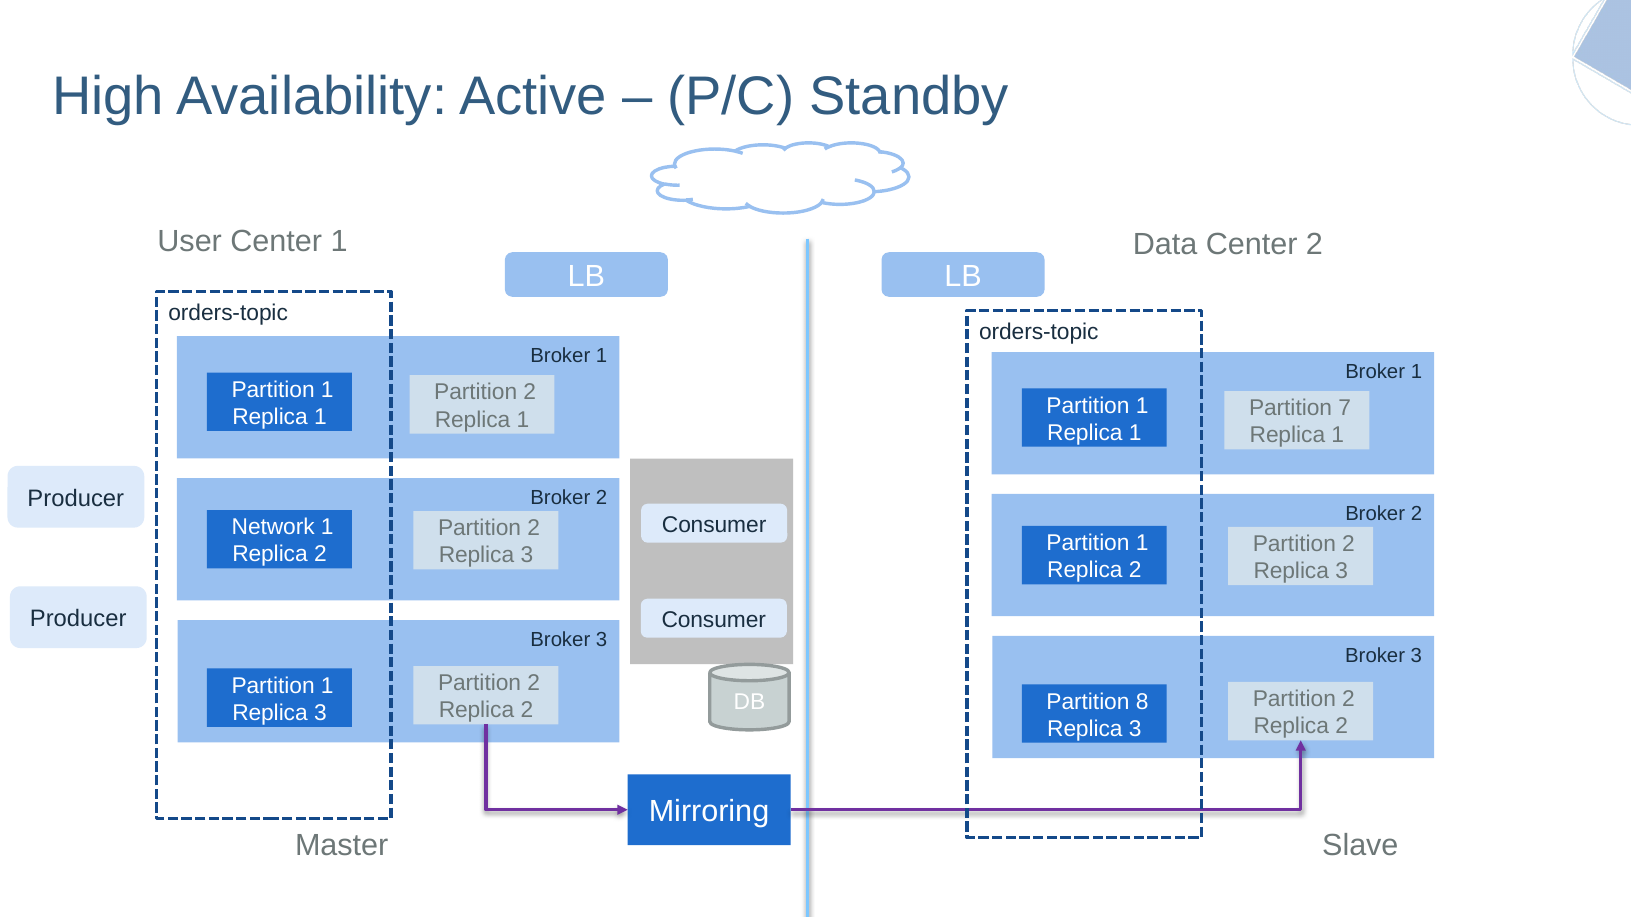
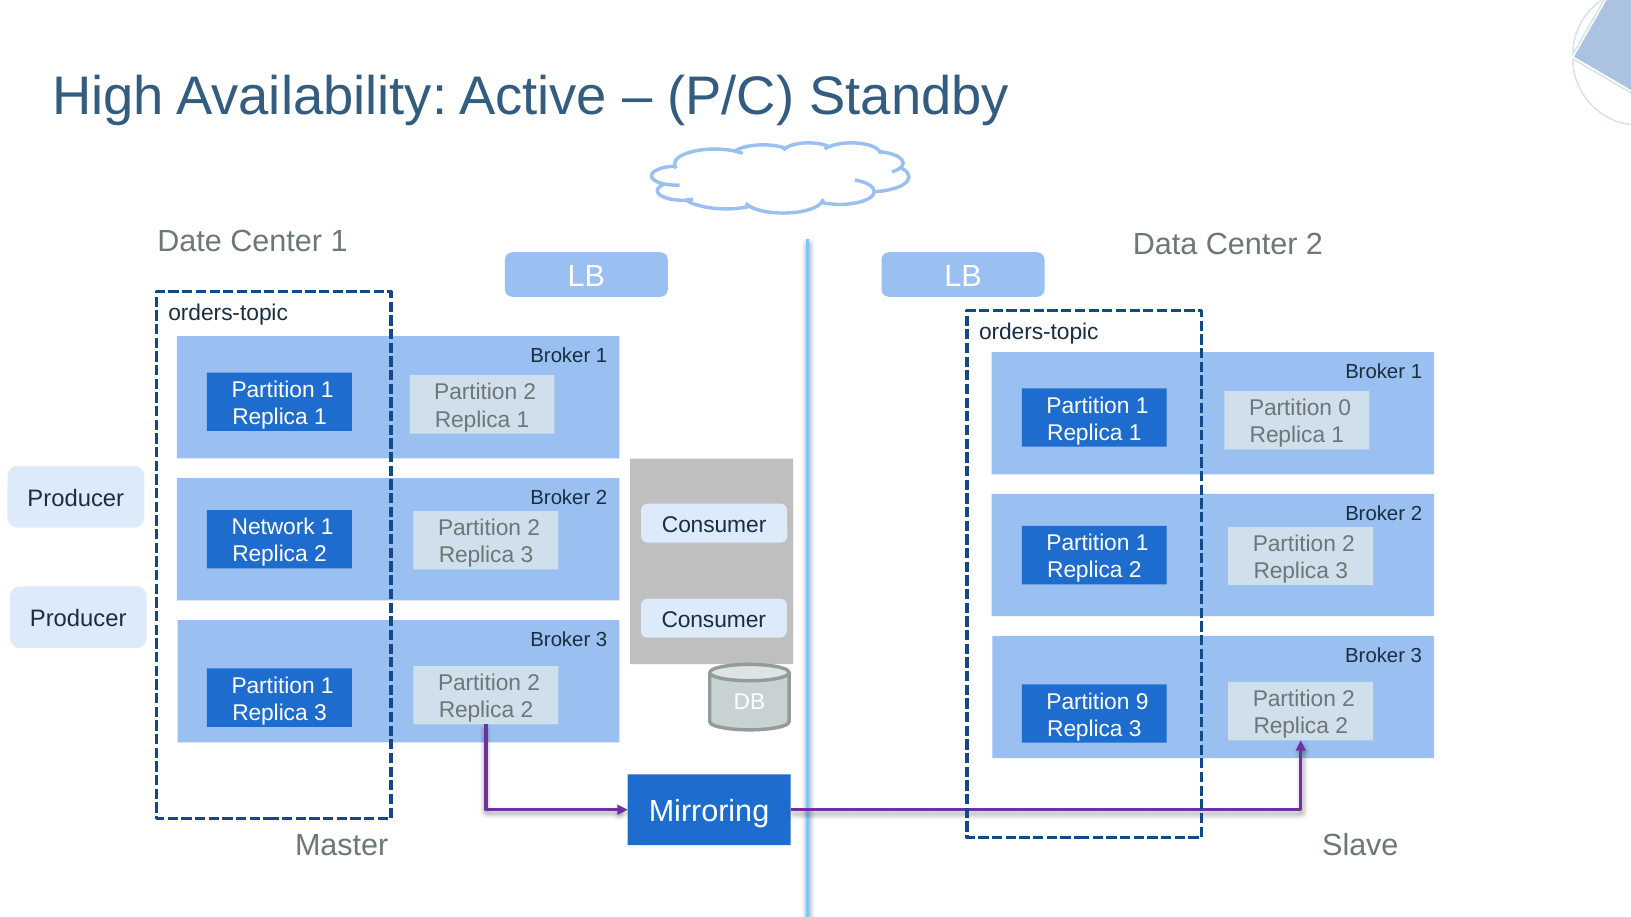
User: User -> Date (190, 242)
7: 7 -> 0 (1345, 408)
8: 8 -> 9 (1142, 702)
